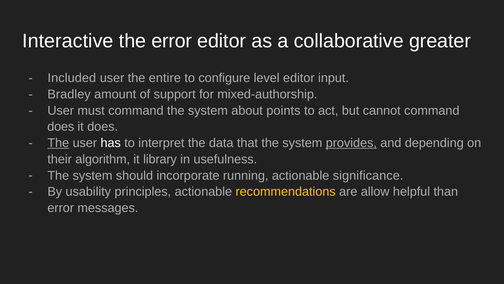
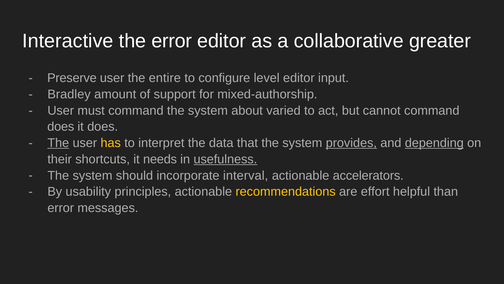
Included: Included -> Preserve (72, 78)
points: points -> varied (283, 110)
has colour: white -> yellow (111, 143)
depending underline: none -> present (434, 143)
algorithm: algorithm -> shortcuts (103, 159)
library: library -> needs (160, 159)
usefulness underline: none -> present (225, 159)
running: running -> interval (246, 175)
significance: significance -> accelerators (368, 175)
allow: allow -> effort (375, 191)
